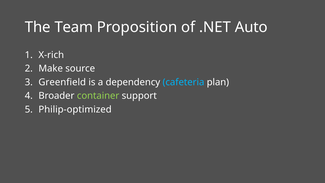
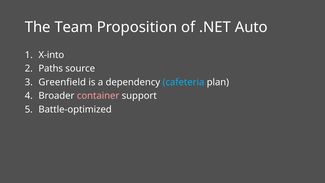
X-rich: X-rich -> X-into (51, 55)
Make: Make -> Paths (51, 69)
container colour: light green -> pink (98, 96)
Philip-optimized: Philip-optimized -> Battle-optimized (75, 109)
